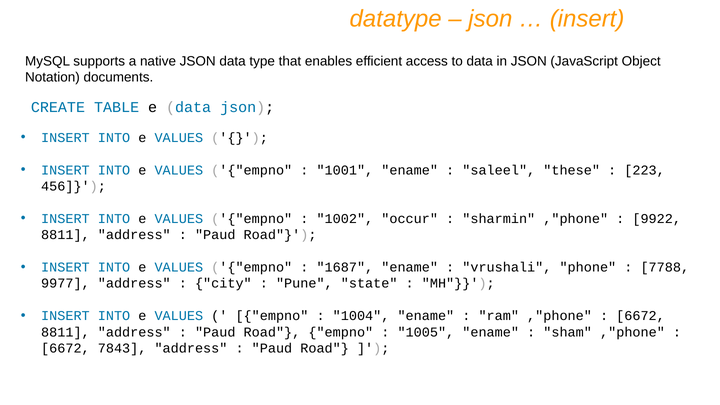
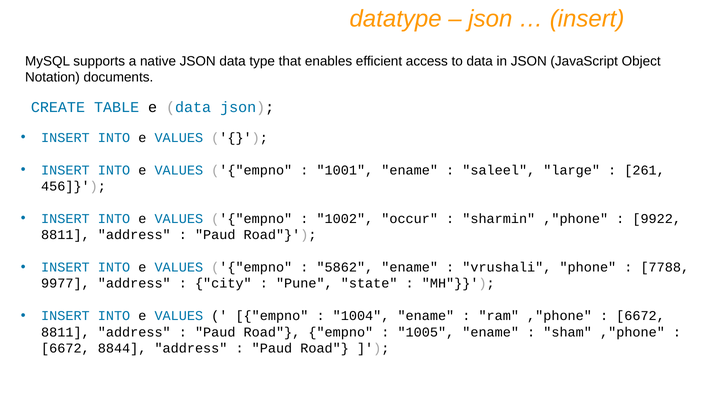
these: these -> large (572, 170)
223: 223 -> 261 (645, 170)
1687: 1687 -> 5862 (345, 267)
7843: 7843 -> 8844 (122, 348)
